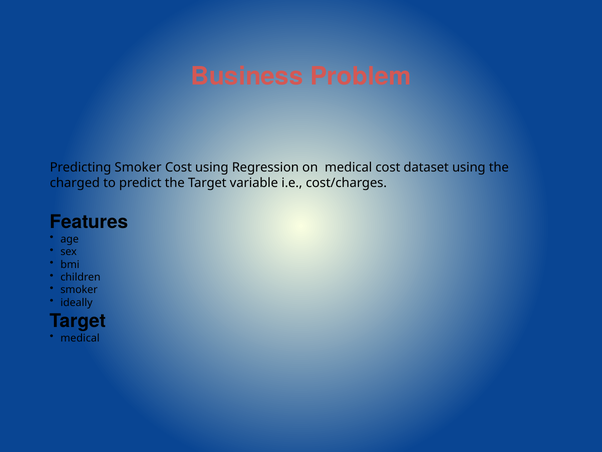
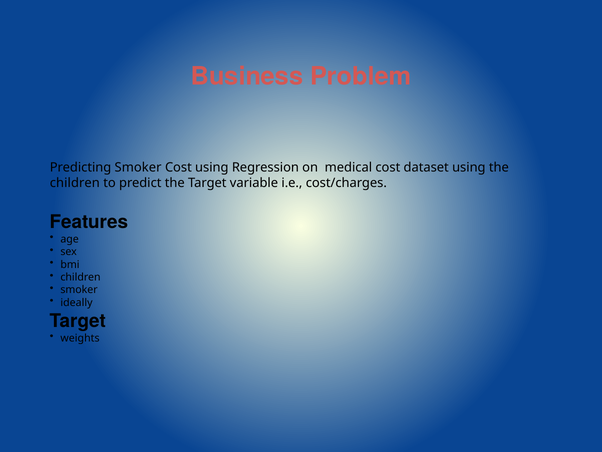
charged: charged -> children (75, 183)
medical: medical -> weights (80, 338)
